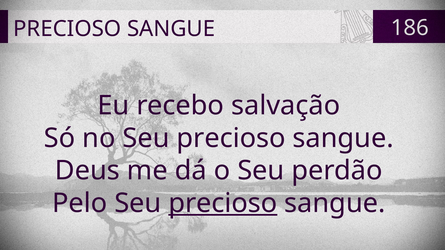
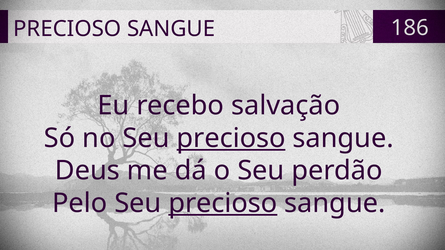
precioso underline: none -> present (231, 138)
